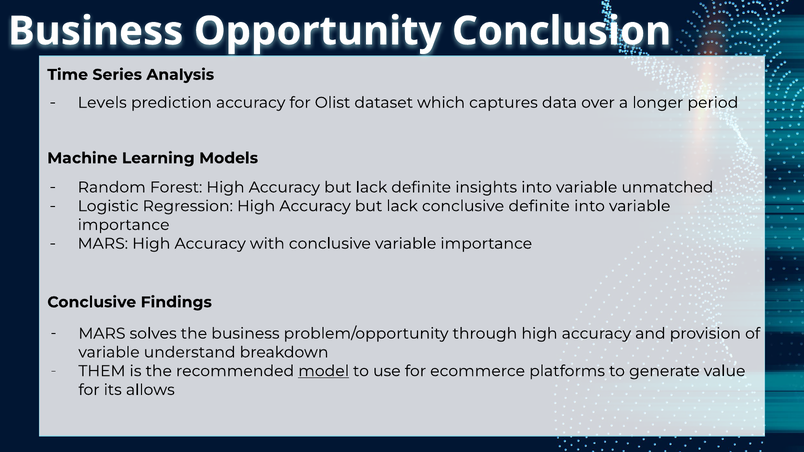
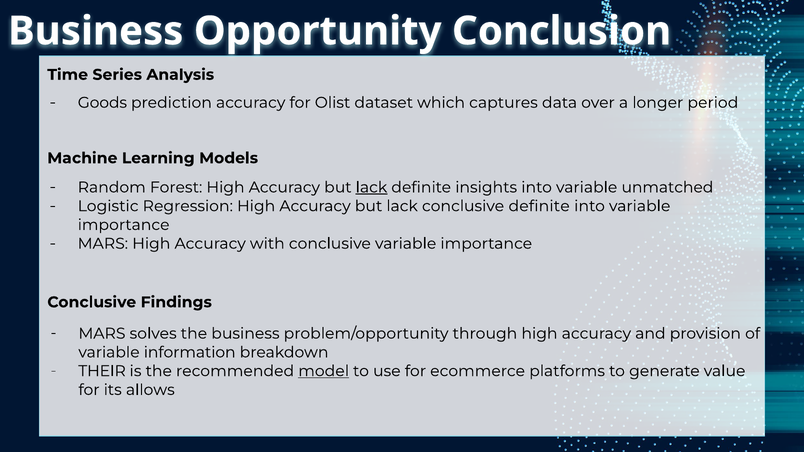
Levels: Levels -> Goods (102, 103)
lack underline: none -> present (371, 187)
understand: understand -> information (190, 352)
THEM: THEM -> THEIR (102, 371)
